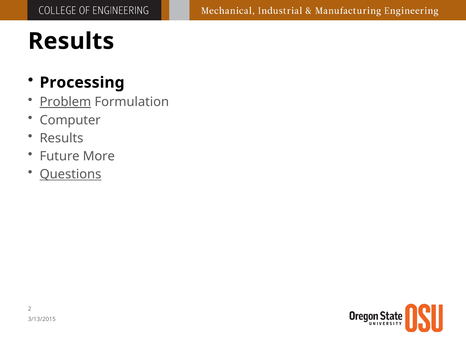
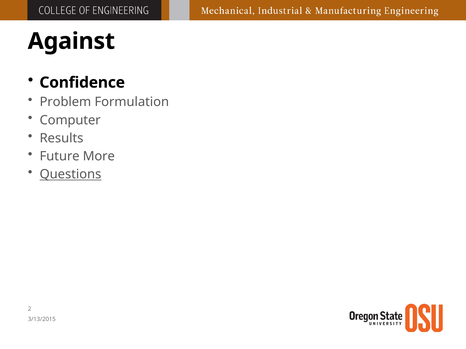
Results: Results -> Against (71, 41)
Processing: Processing -> Confidence (82, 83)
Problem underline: present -> none (65, 102)
